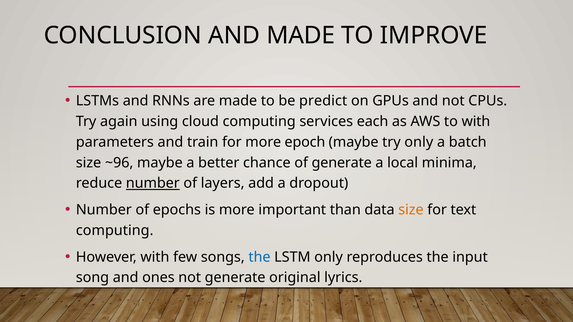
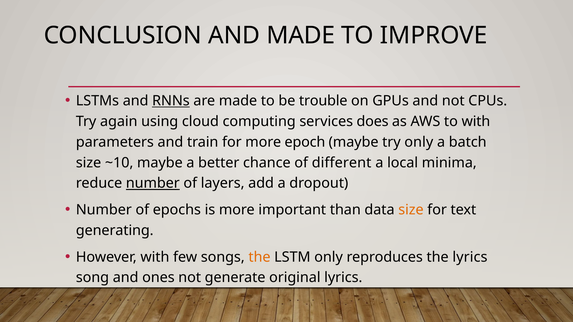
RNNs underline: none -> present (171, 101)
predict: predict -> trouble (323, 101)
each: each -> does (373, 122)
~96: ~96 -> ~10 (119, 163)
of generate: generate -> different (342, 163)
computing: computing -> generating (115, 231)
the colour: blue -> orange (259, 257)
the input: input -> lyrics (470, 257)
